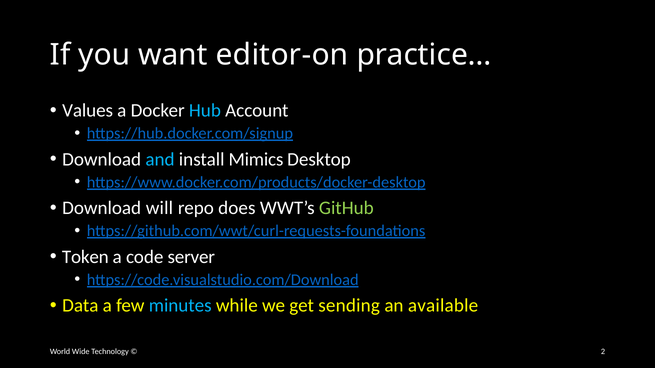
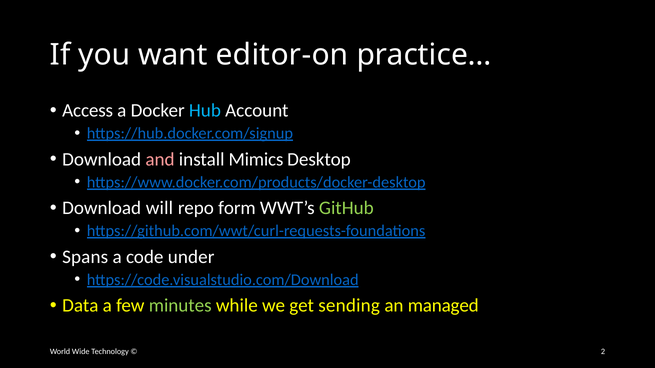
Values: Values -> Access (88, 111)
and colour: light blue -> pink (160, 160)
does: does -> form (237, 208)
Token: Token -> Spans (85, 257)
server: server -> under (191, 257)
minutes colour: light blue -> light green (180, 306)
available: available -> managed (443, 306)
